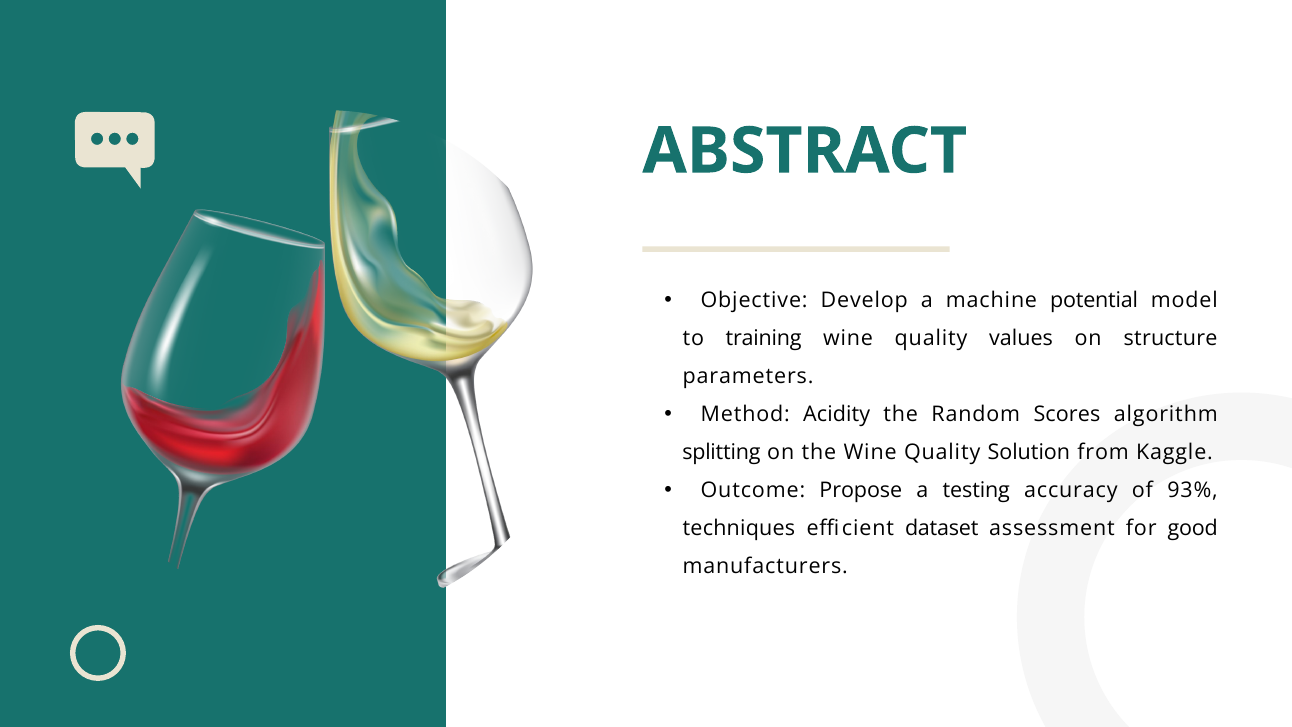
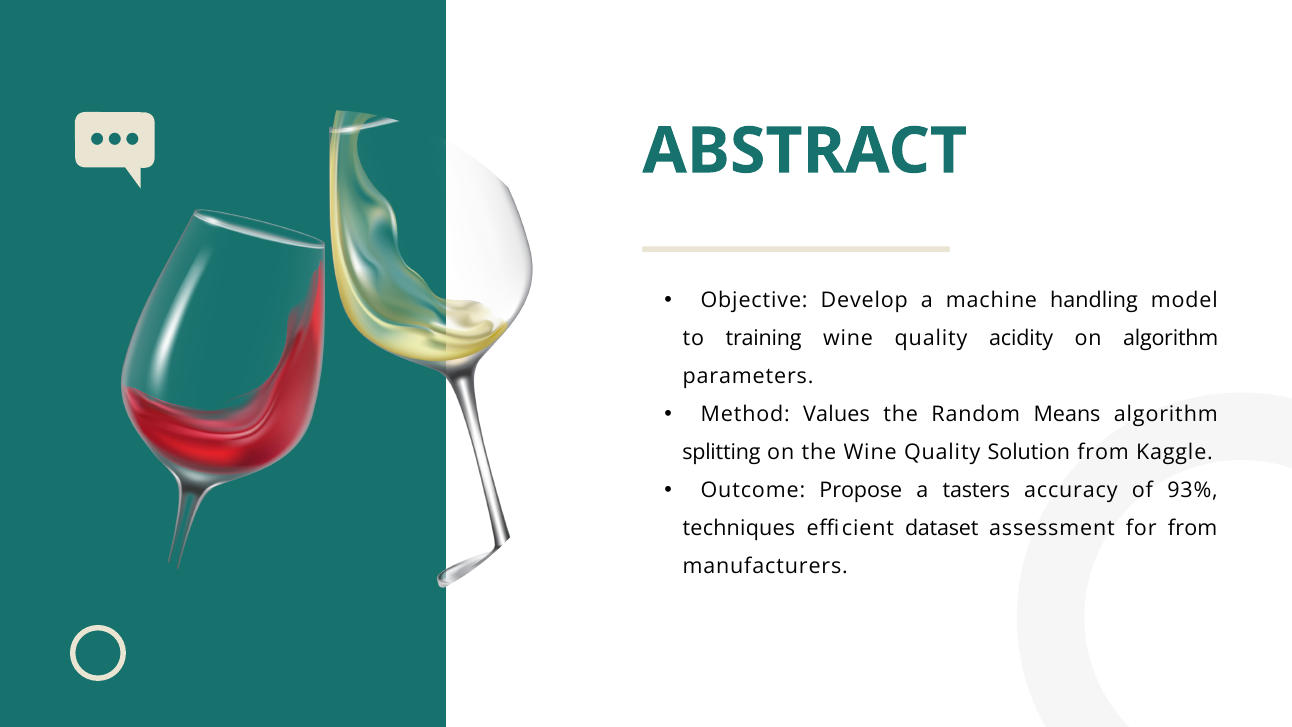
potential: potential -> handling (1094, 301)
values: values -> acidity (1021, 338)
on structure: structure -> algorithm (1171, 338)
Acidity: Acidity -> Values (837, 414)
Scores: Scores -> Means (1067, 414)
testing: testing -> tasters (976, 490)
for good: good -> from (1193, 528)
